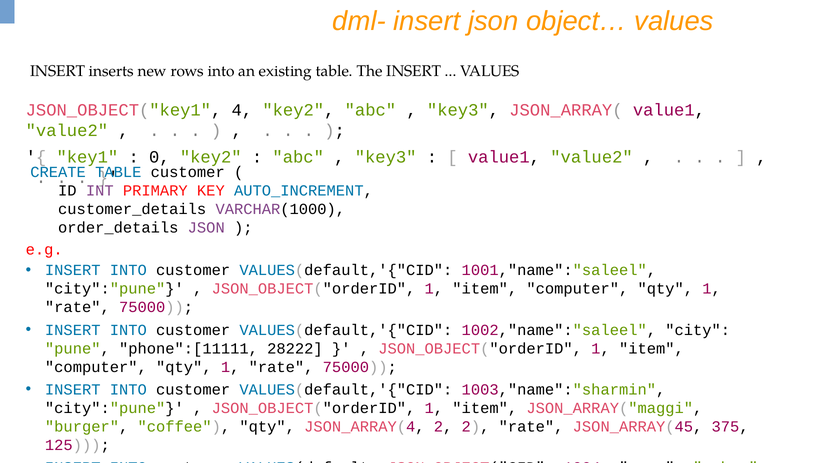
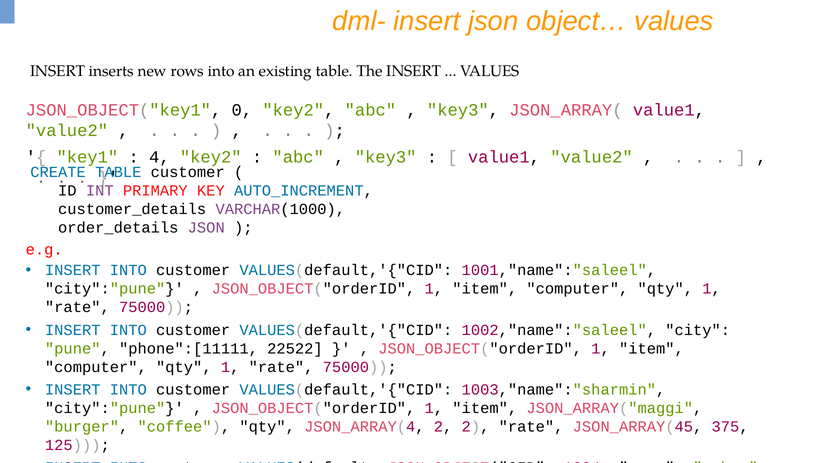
4: 4 -> 0 (242, 110)
0: 0 -> 4 (159, 157)
28222: 28222 -> 22522 (295, 348)
